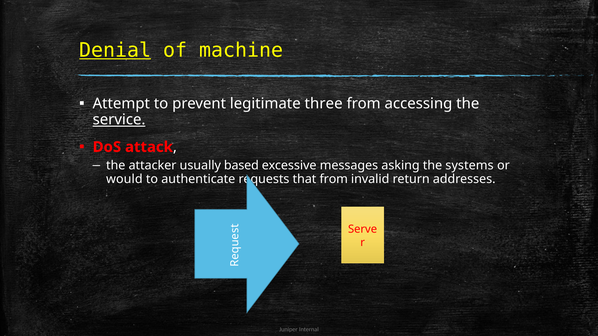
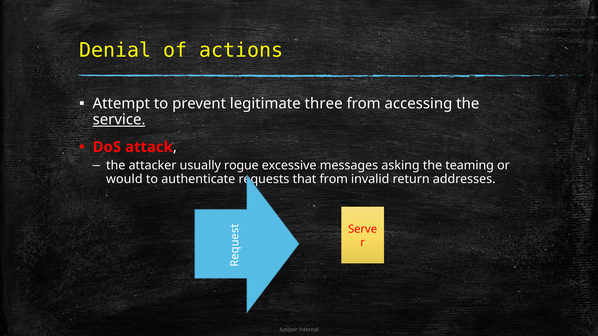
Denial underline: present -> none (115, 50)
machine: machine -> actions (241, 50)
based: based -> rogue (241, 166)
systems: systems -> teaming (470, 166)
